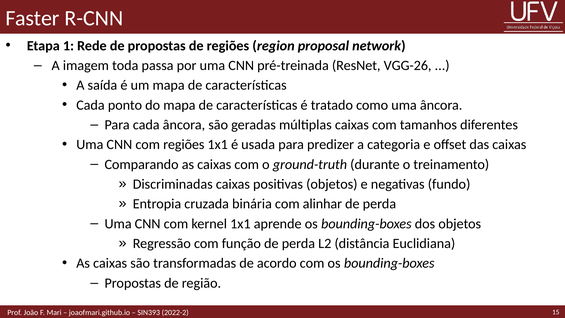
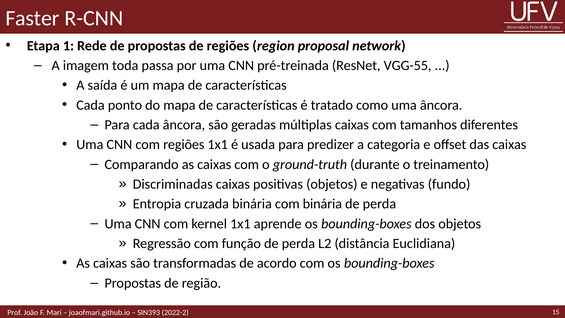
VGG-26: VGG-26 -> VGG-55 (408, 65)
com alinhar: alinhar -> binária (322, 204)
